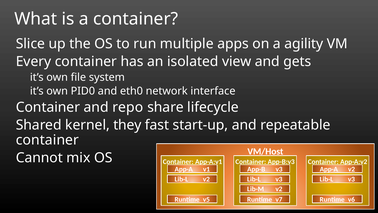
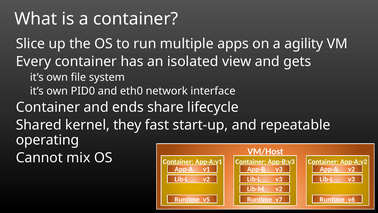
repo: repo -> ends (128, 107)
container: container -> operating (47, 140)
